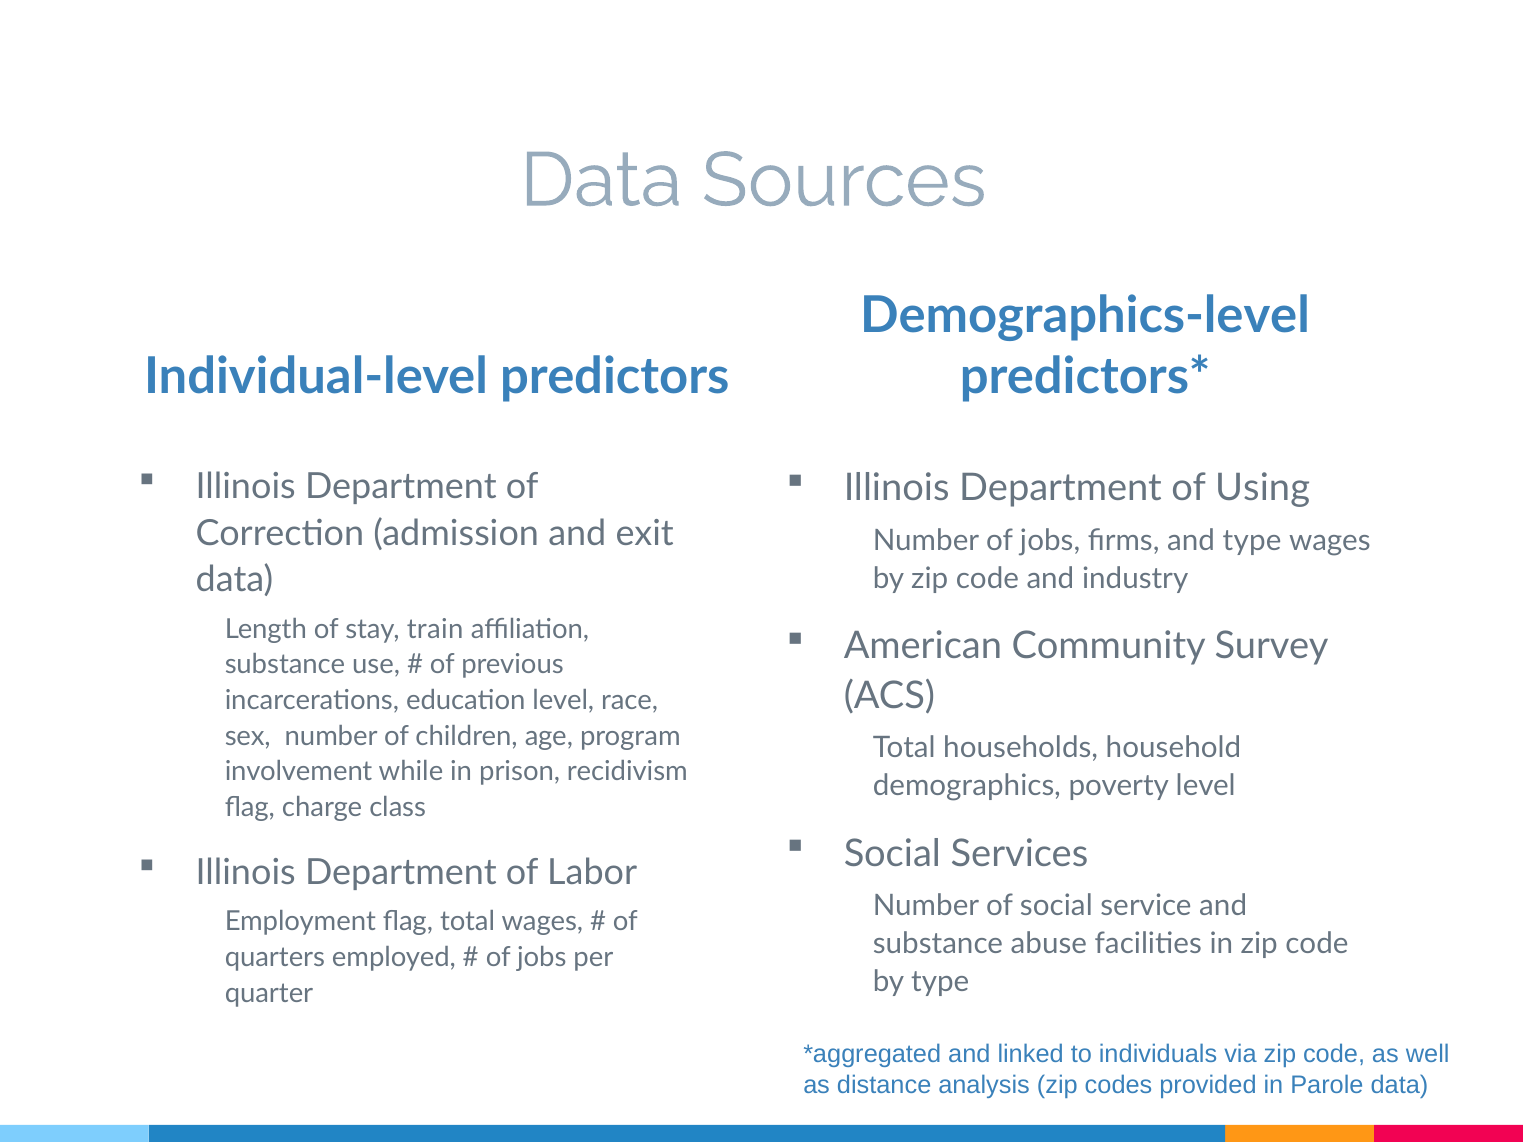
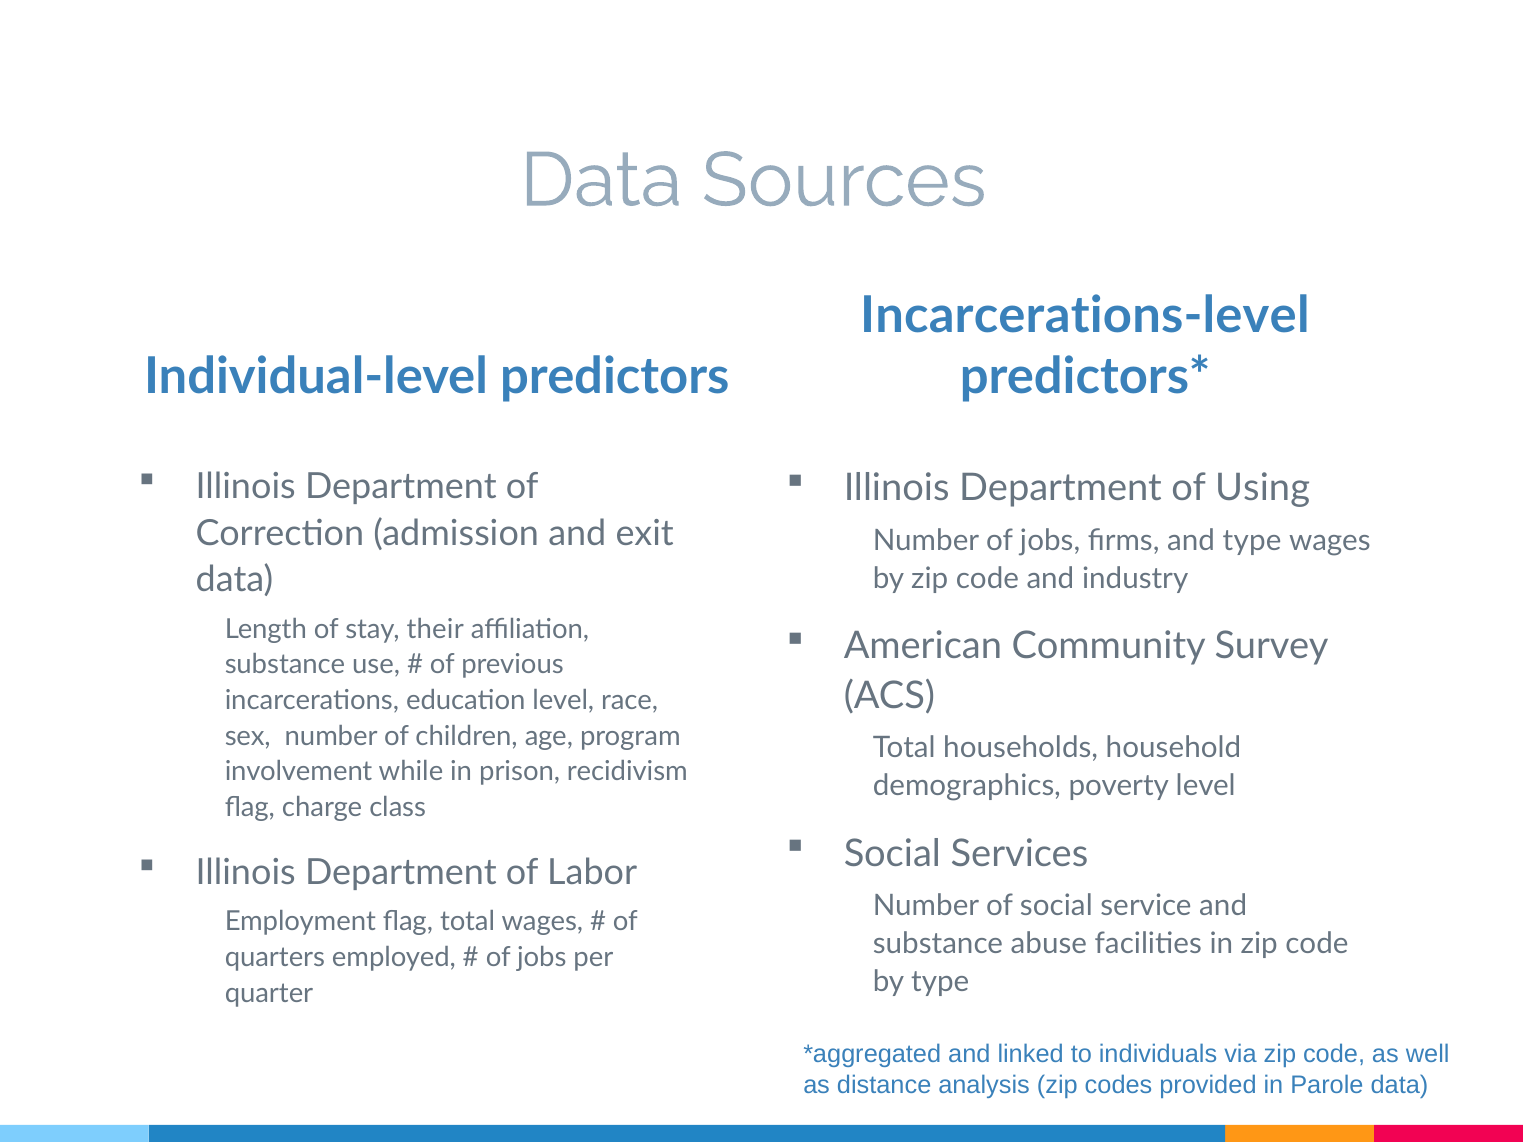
Demographics-level: Demographics-level -> Incarcerations-level (1085, 316)
train: train -> their (435, 629)
